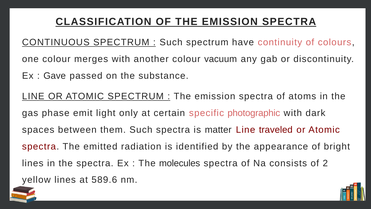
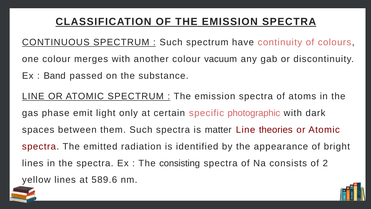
Gave: Gave -> Band (55, 76)
traveled: traveled -> theories (276, 130)
molecules: molecules -> consisting (180, 163)
